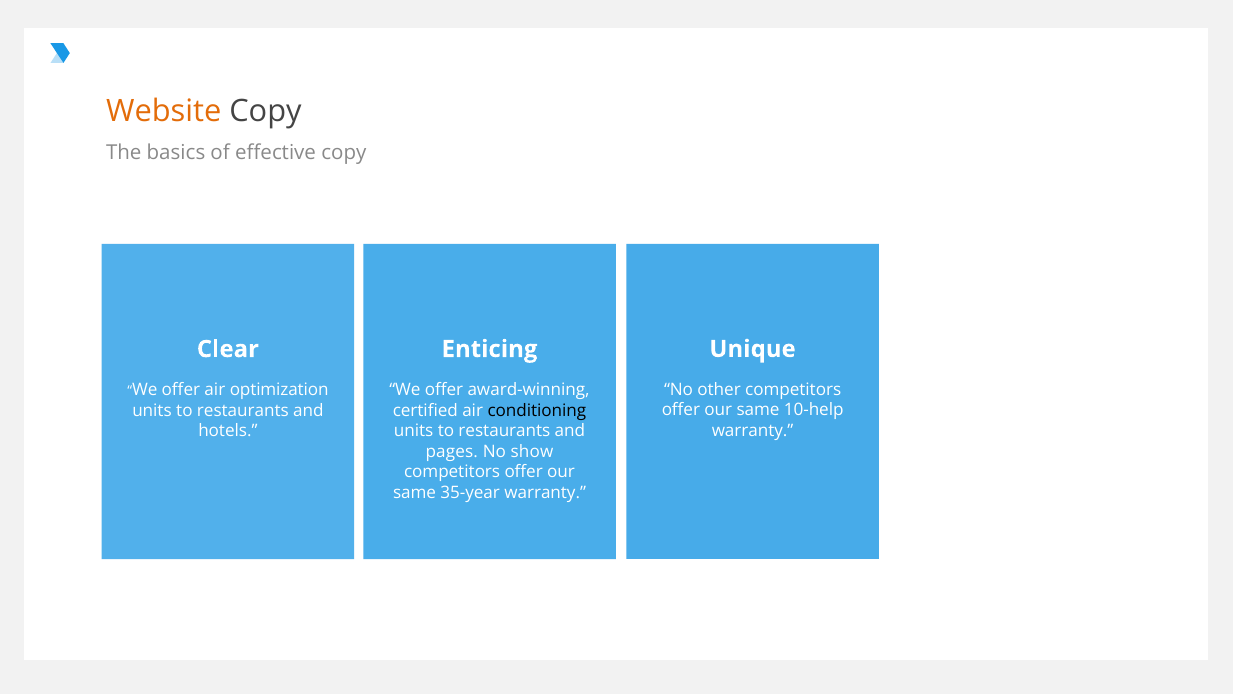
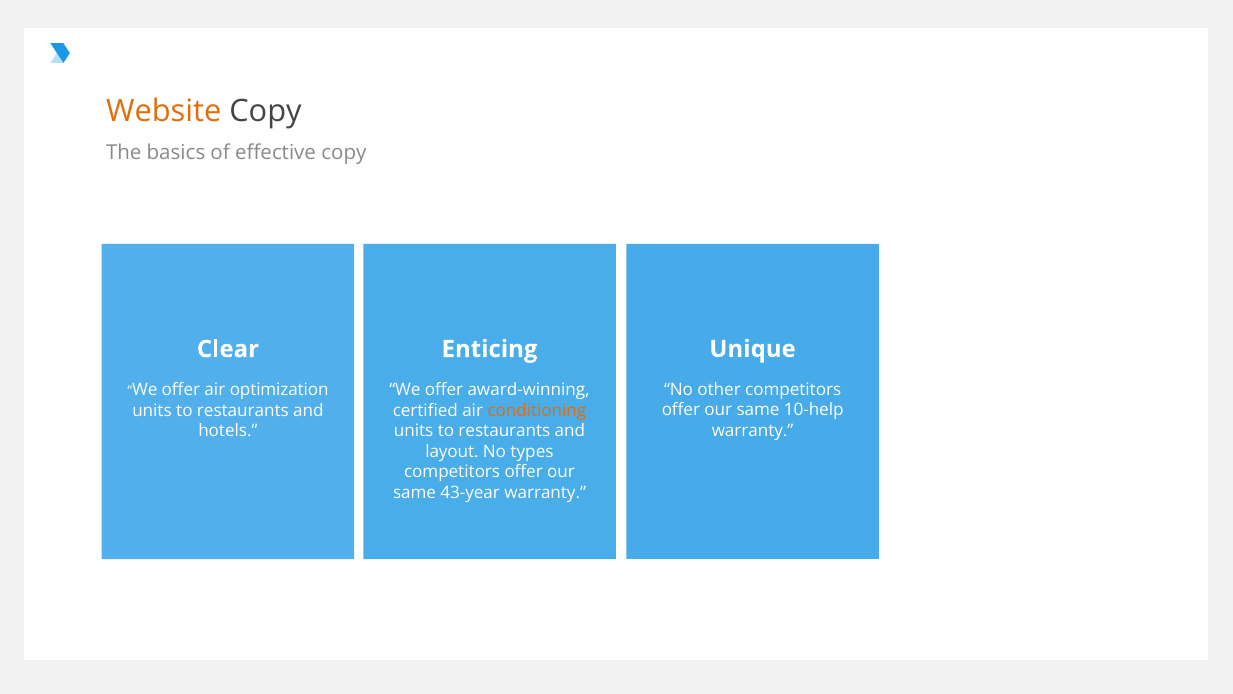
conditioning colour: black -> orange (537, 410)
pages: pages -> layout (452, 451)
show: show -> types (532, 451)
35-year: 35-year -> 43-year (470, 492)
